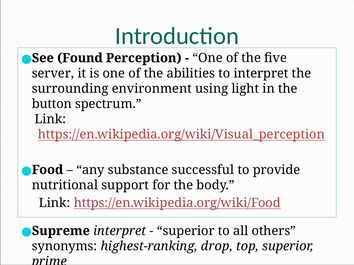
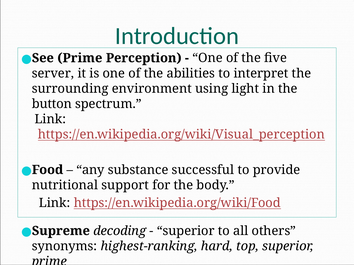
See Found: Found -> Prime (80, 58)
Supreme interpret: interpret -> decoding (120, 231)
drop: drop -> hard (217, 247)
